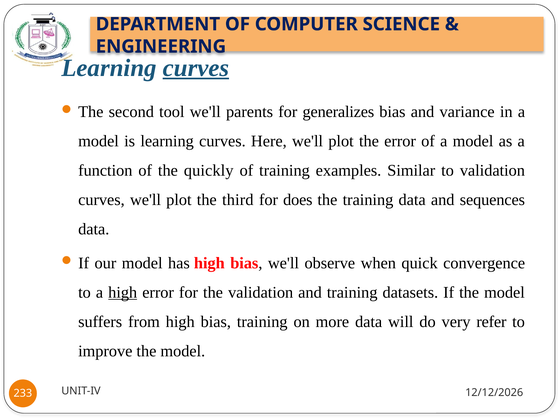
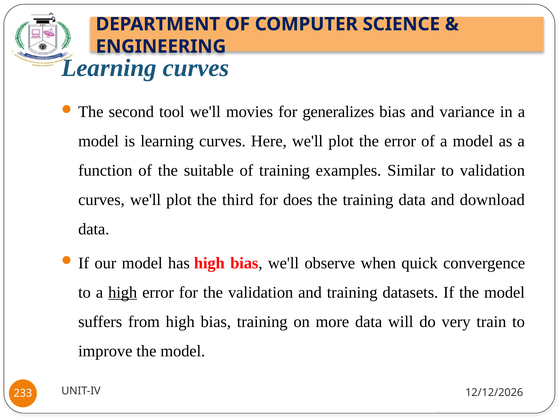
curves underline: present -> none (196, 68)
parents: parents -> movies (250, 112)
quickly: quickly -> suitable (209, 171)
sequences: sequences -> download (492, 200)
refer: refer -> train (491, 322)
